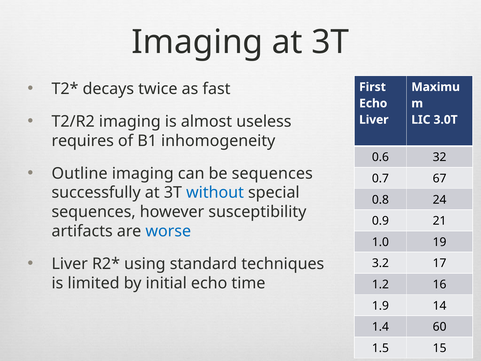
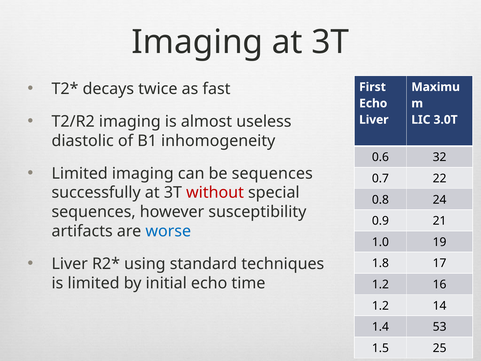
requires: requires -> diastolic (83, 141)
Outline: Outline -> Limited (80, 173)
67: 67 -> 22 (440, 178)
without colour: blue -> red (215, 193)
3.2: 3.2 -> 1.8 (380, 263)
1.9: 1.9 -> 1.2 (380, 306)
60: 60 -> 53 (440, 327)
15: 15 -> 25 (440, 348)
